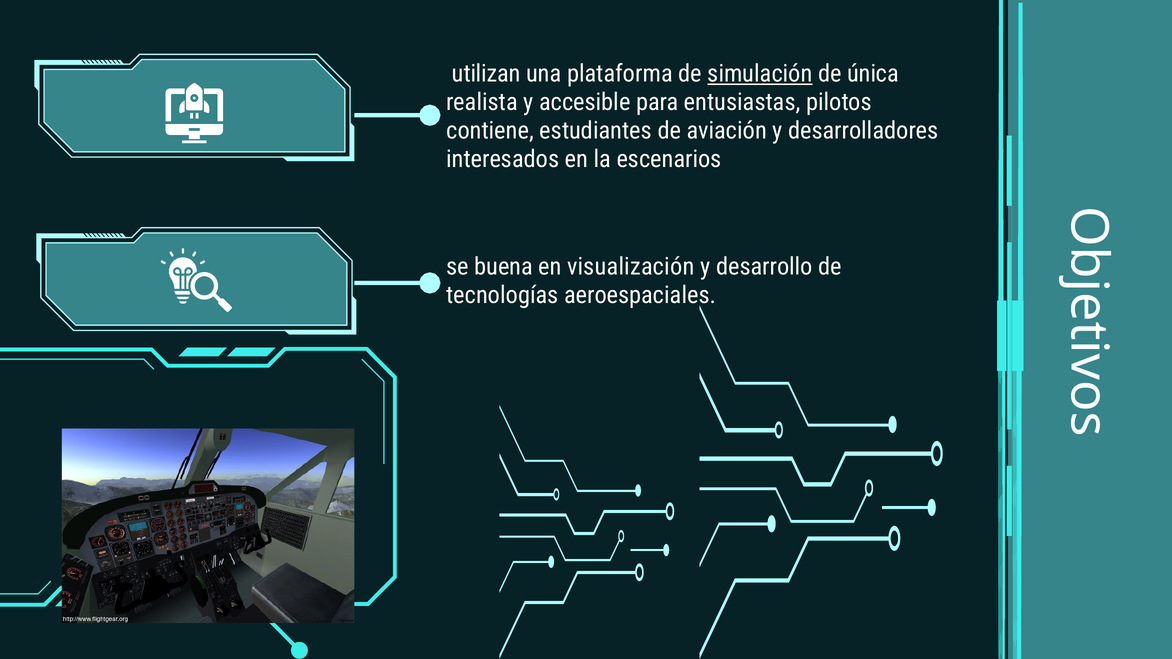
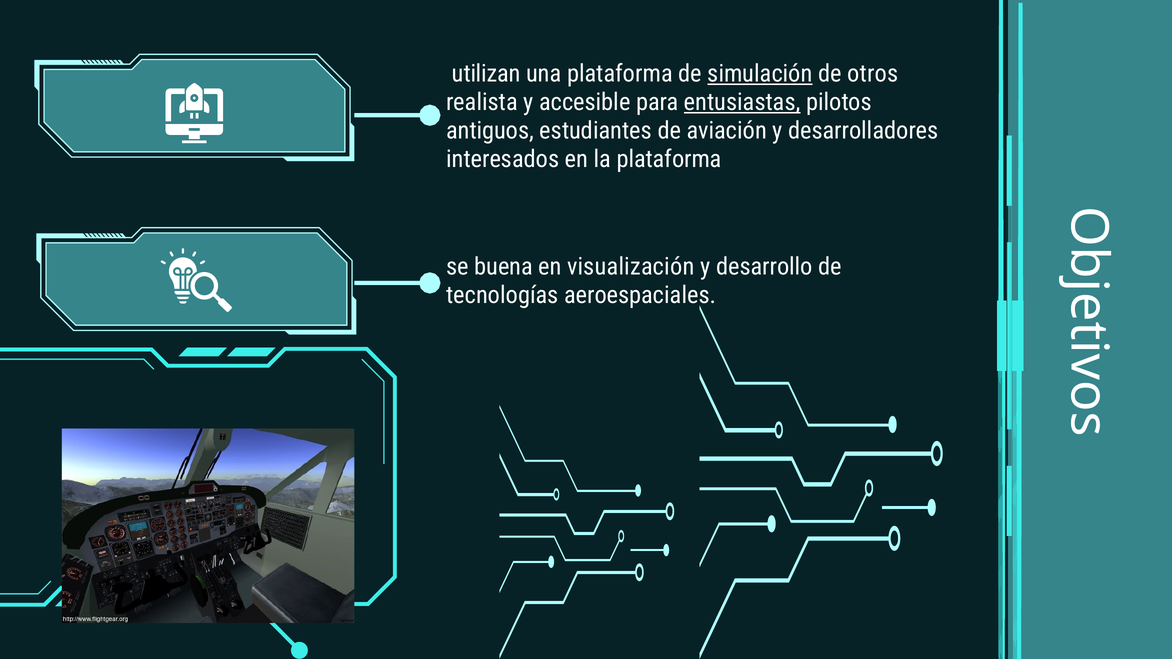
única: única -> otros (873, 74)
entusiastas underline: none -> present (742, 102)
contiene: contiene -> antiguos (490, 131)
la escenarios: escenarios -> plataforma (669, 159)
